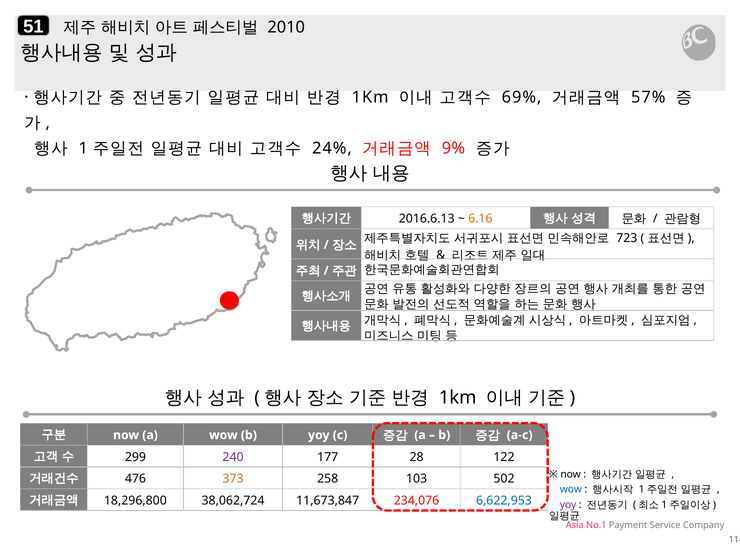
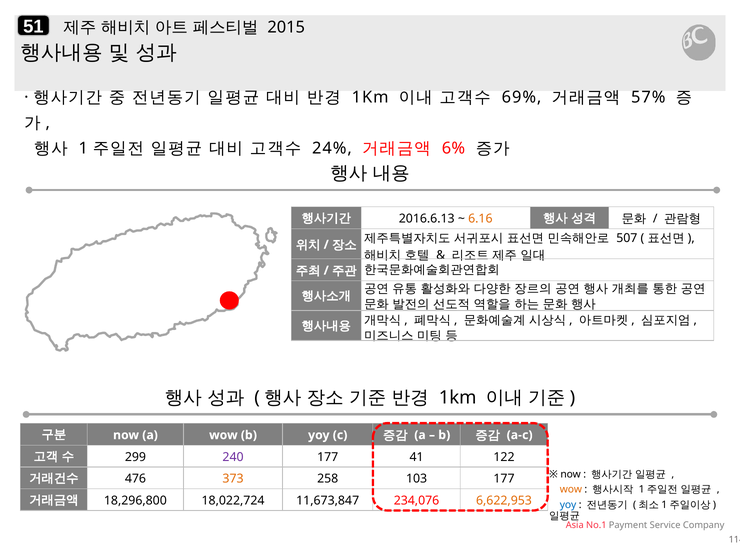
2010: 2010 -> 2015 (286, 27)
9%: 9% -> 6% (453, 148)
723: 723 -> 507 (627, 238)
28: 28 -> 41 (417, 457)
103 502: 502 -> 177 (504, 479)
wow colour: blue -> orange (571, 489)
38,062,724: 38,062,724 -> 18,022,724 (233, 501)
6,622,953 colour: blue -> orange (504, 501)
yoy colour: purple -> blue (568, 505)
